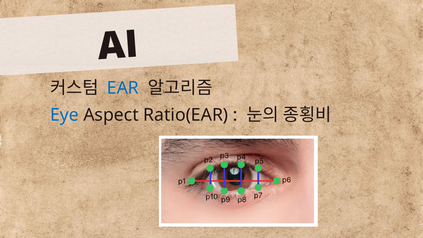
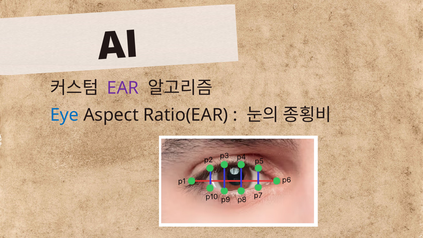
EAR colour: blue -> purple (123, 88)
